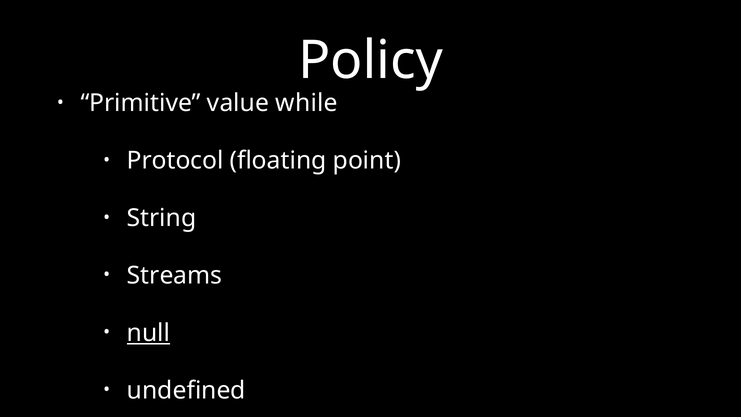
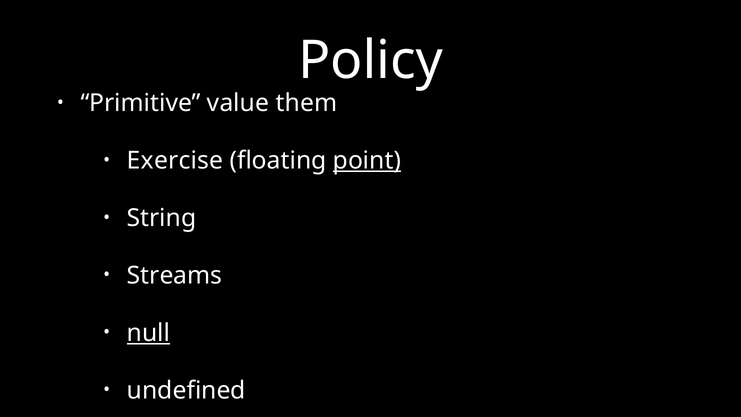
while: while -> them (306, 103)
Protocol: Protocol -> Exercise (175, 161)
point underline: none -> present (367, 161)
